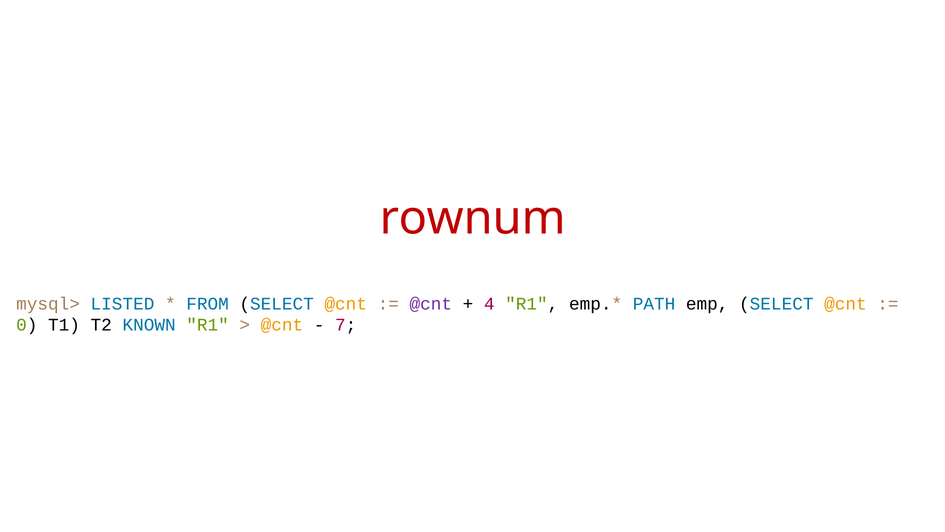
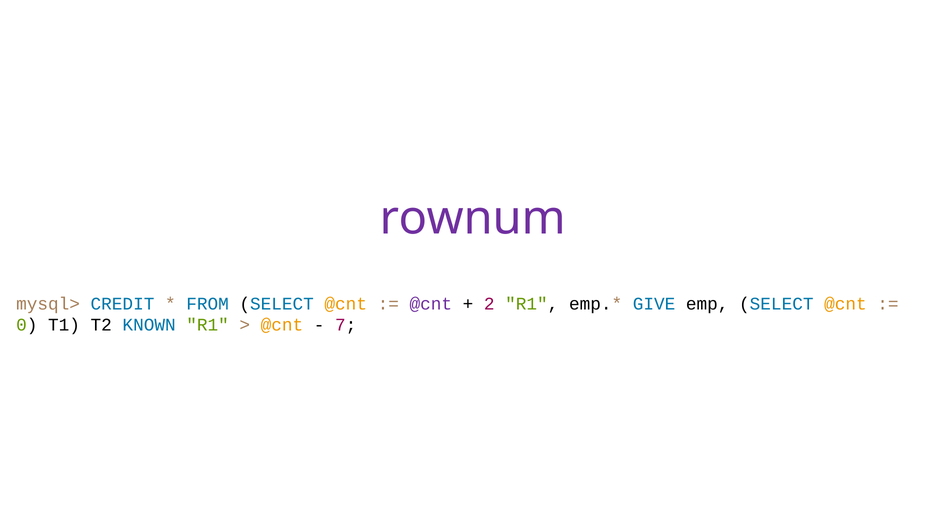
rownum colour: red -> purple (473, 218)
LISTED: LISTED -> CREDIT (122, 303)
4: 4 -> 2 (489, 303)
PATH: PATH -> GIVE (654, 303)
